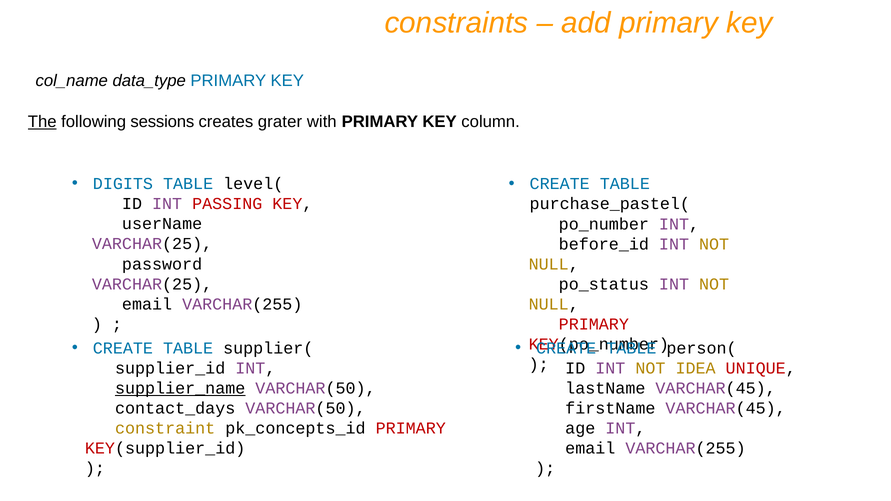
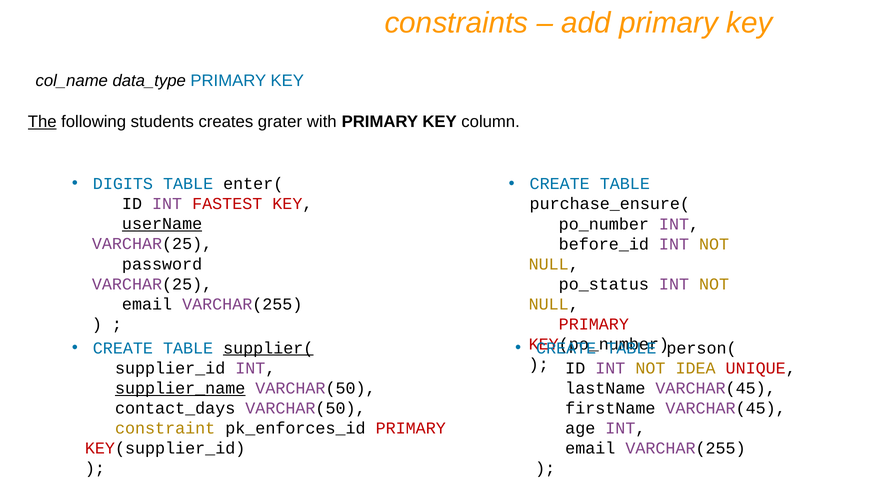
sessions: sessions -> students (162, 122)
level(: level( -> enter( (253, 184)
PASSING: PASSING -> FASTEST (227, 204)
purchase_pastel(: purchase_pastel( -> purchase_ensure( (610, 204)
userName underline: none -> present (162, 224)
supplier( underline: none -> present (268, 348)
pk_concepts_id: pk_concepts_id -> pk_enforces_id (295, 428)
